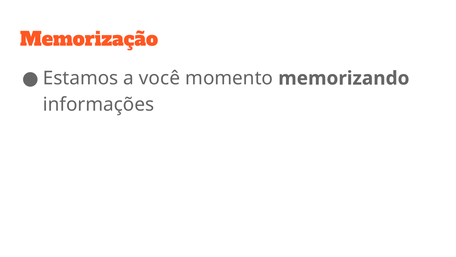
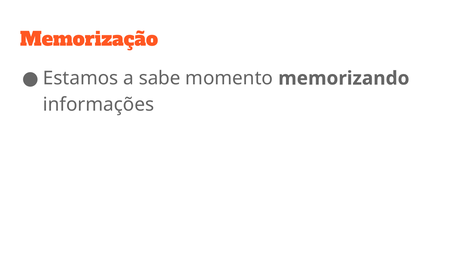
você: você -> sabe (160, 78)
